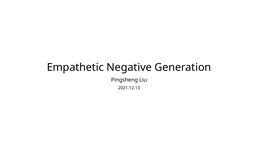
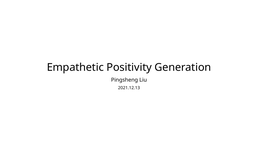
Negative: Negative -> Positivity (129, 67)
